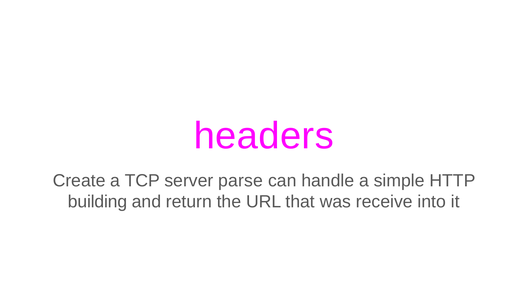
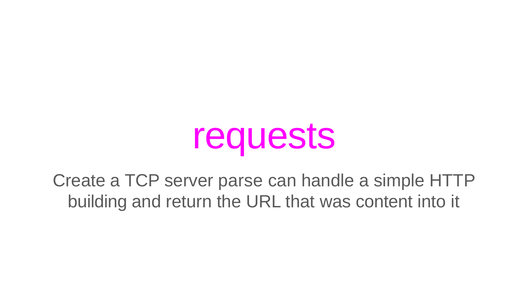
headers: headers -> requests (264, 136)
receive: receive -> content (384, 202)
